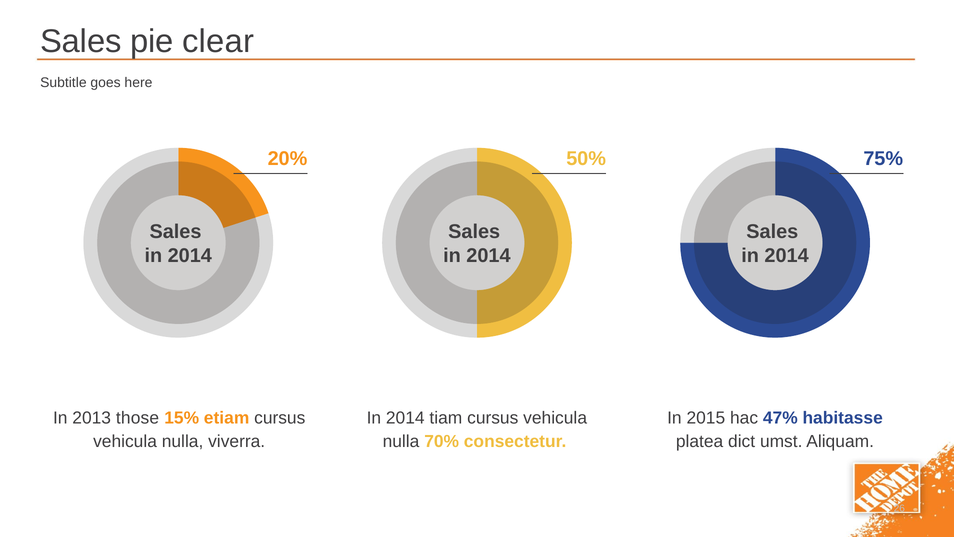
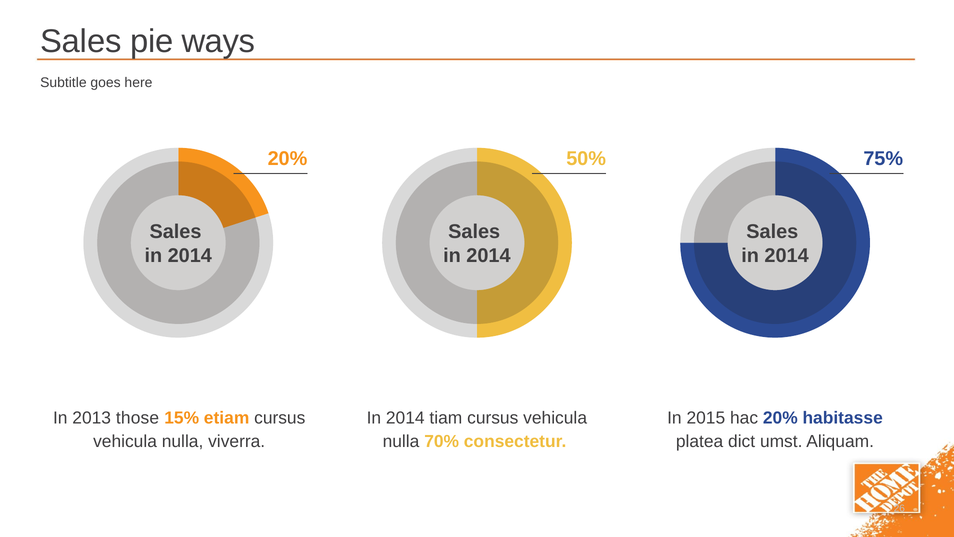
clear: clear -> ways (218, 41)
hac 47%: 47% -> 20% (780, 418)
